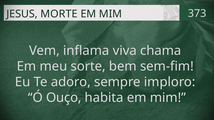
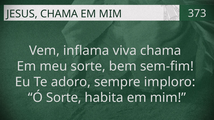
JESUS MORTE: MORTE -> CHAMA (59, 14)
Ó Ouço: Ouço -> Sorte (64, 98)
